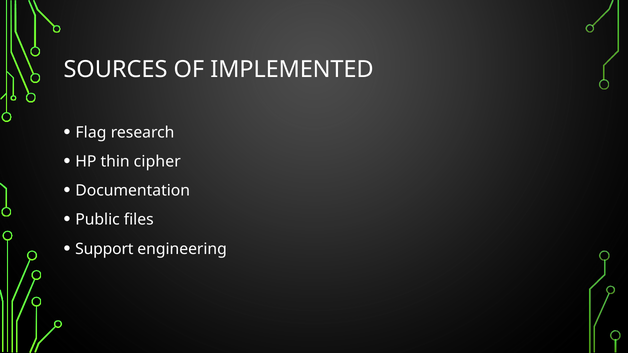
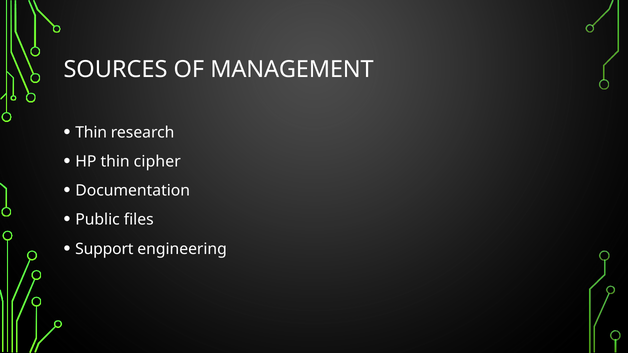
IMPLEMENTED: IMPLEMENTED -> MANAGEMENT (292, 70)
Flag: Flag -> Thin (91, 133)
